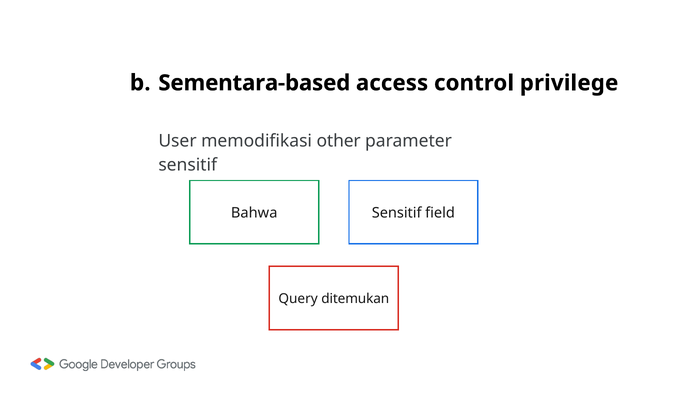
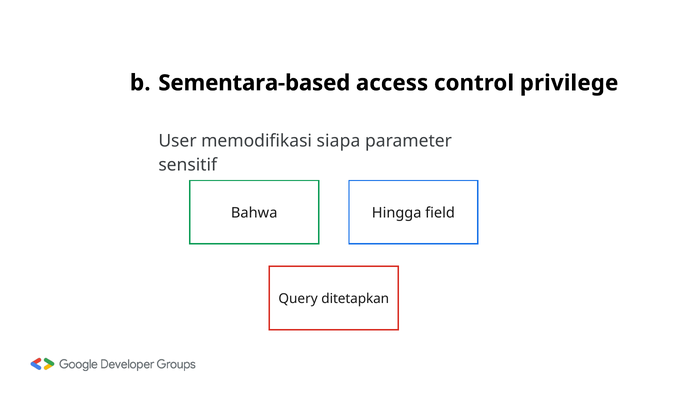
other: other -> siapa (338, 141)
Sensitif: Sensitif -> Hingga (397, 213)
ditemukan: ditemukan -> ditetapkan (355, 299)
